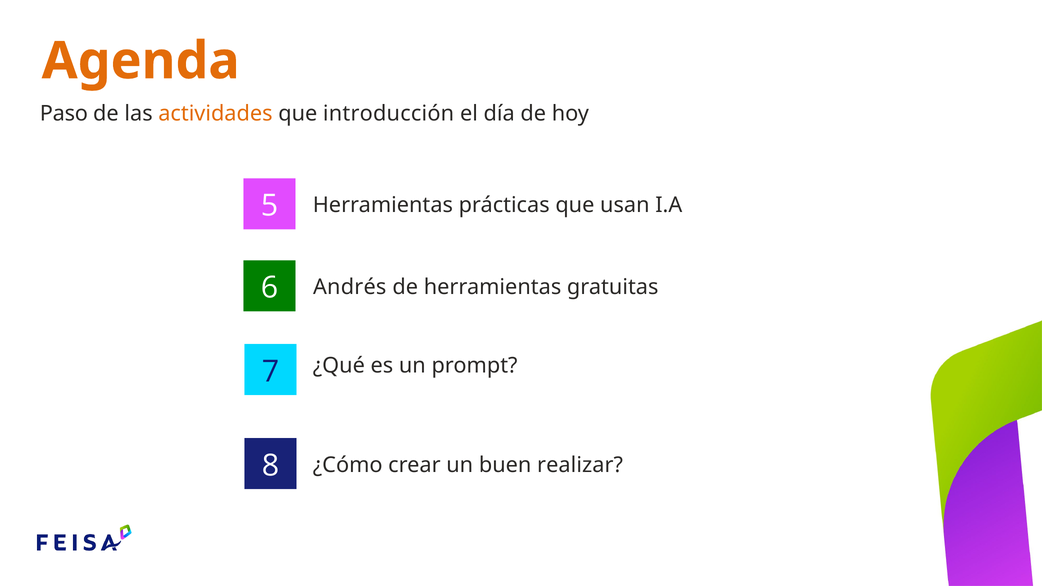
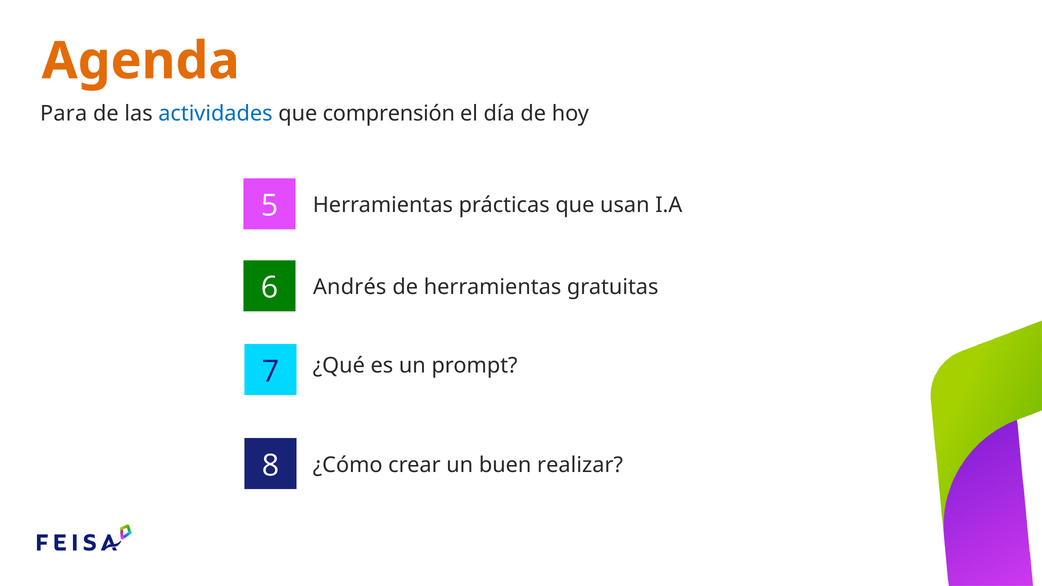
Paso: Paso -> Para (64, 114)
actividades colour: orange -> blue (215, 114)
introducción: introducción -> comprensión (389, 114)
